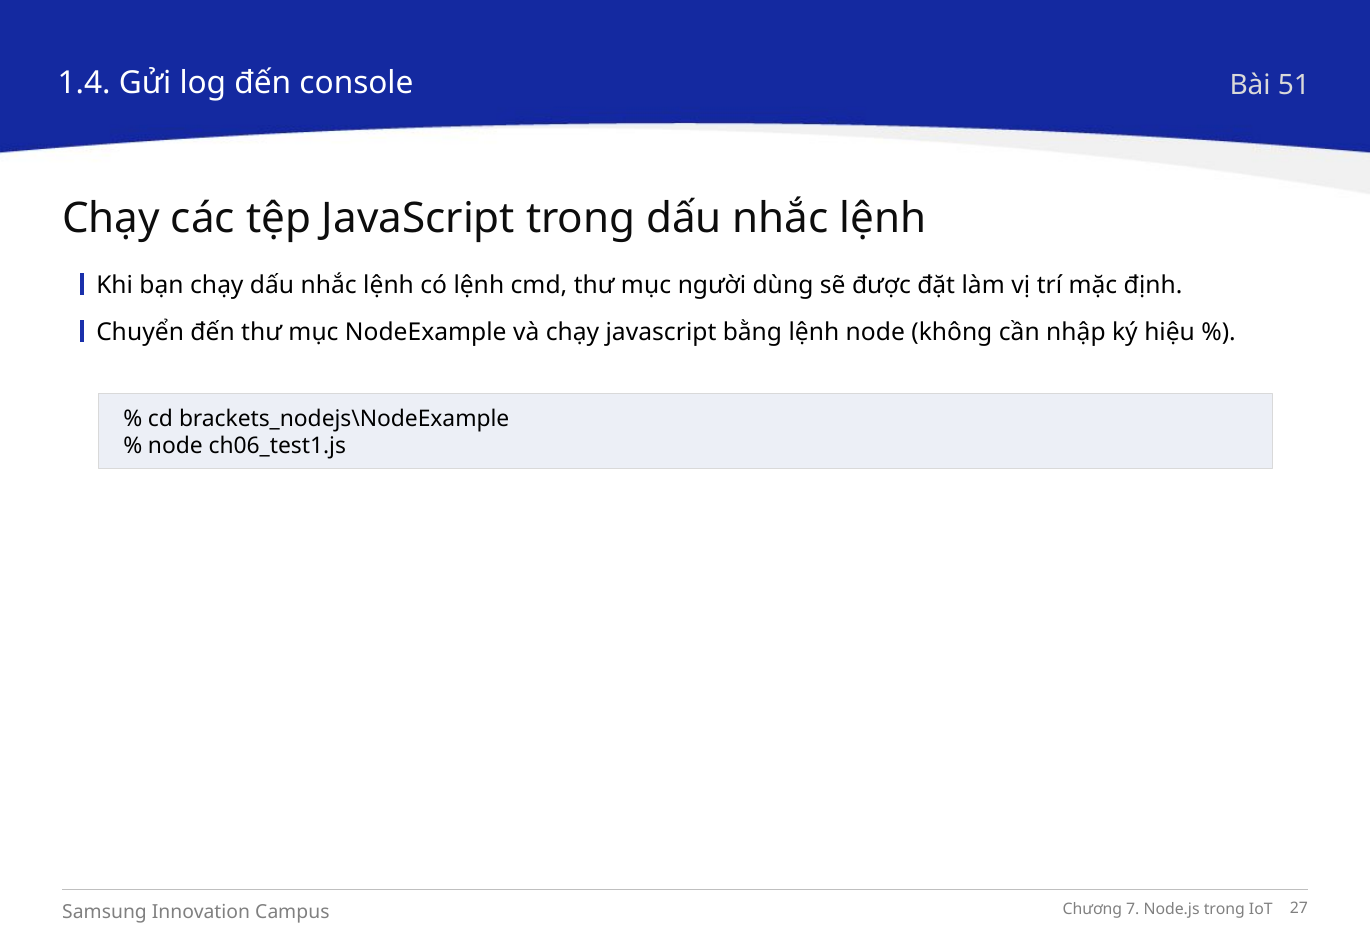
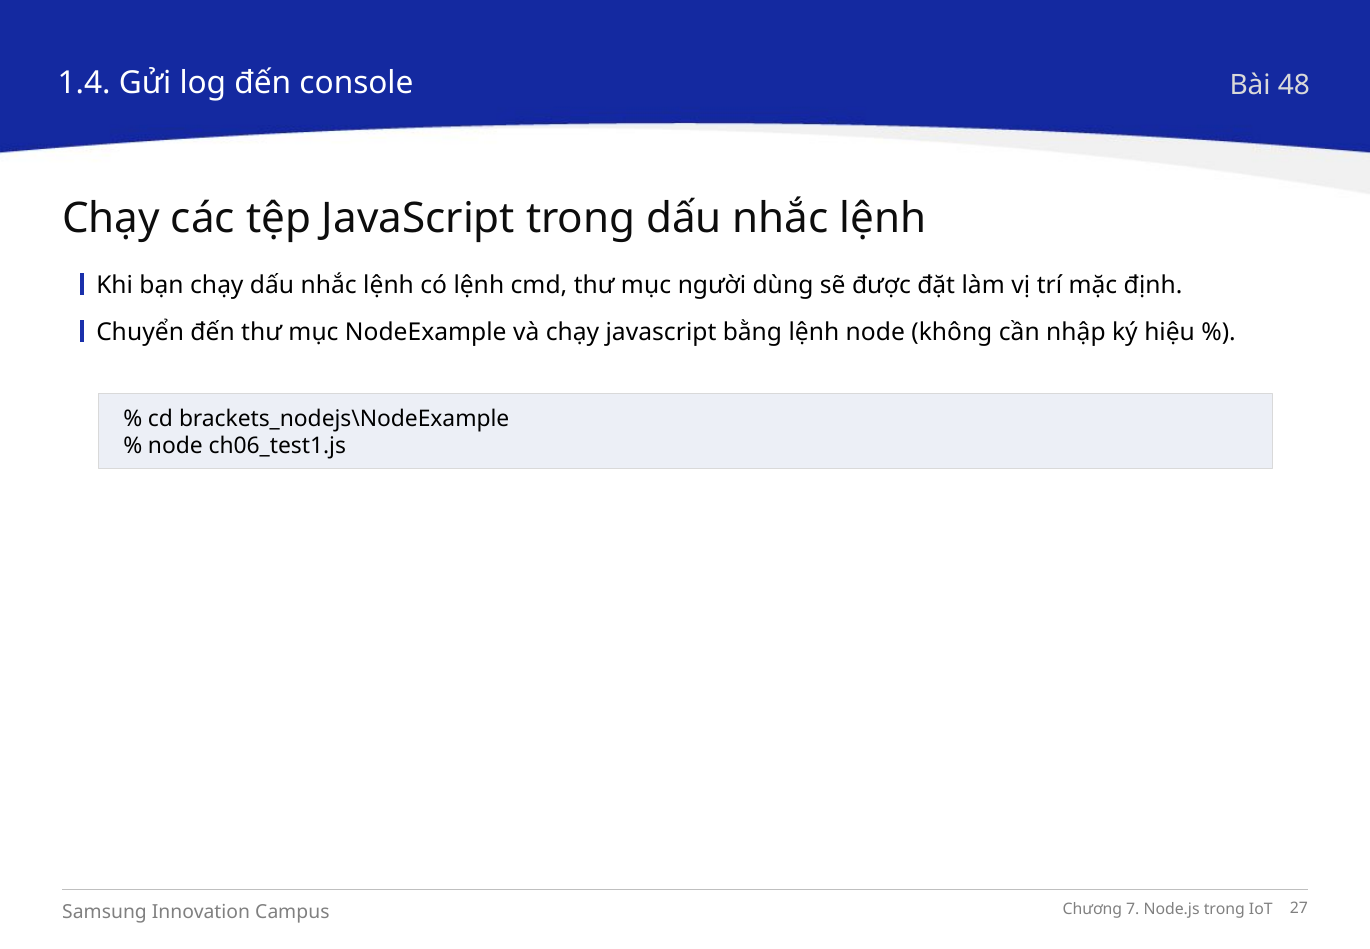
51: 51 -> 48 (1294, 85)
